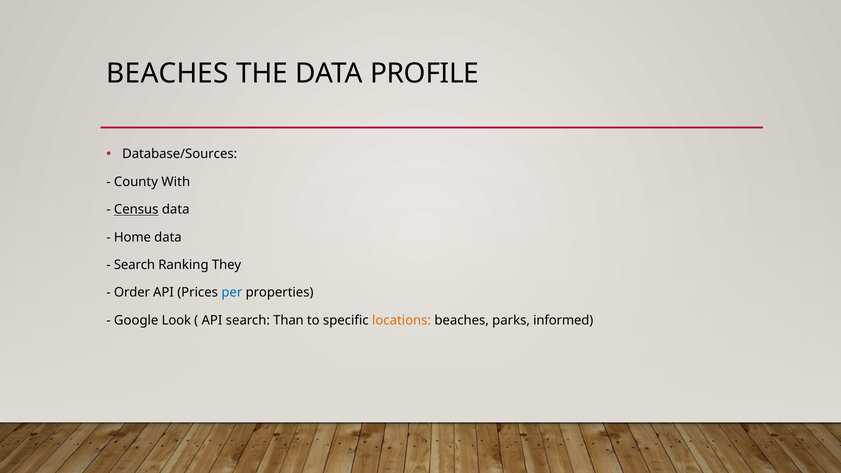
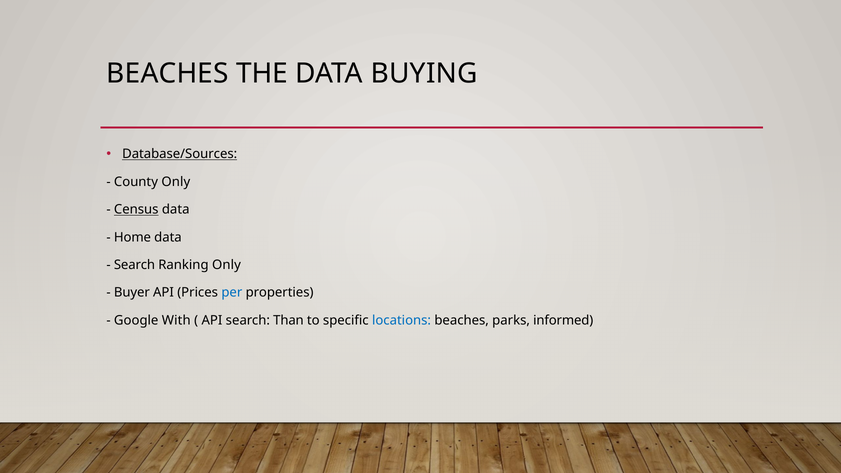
PROFILE: PROFILE -> BUYING (424, 74)
Database/Sources underline: none -> present (180, 154)
County With: With -> Only (176, 182)
Ranking They: They -> Only (226, 265)
Order: Order -> Buyer (132, 293)
Look: Look -> With (176, 320)
locations colour: orange -> blue (402, 320)
